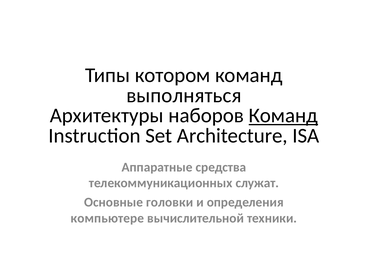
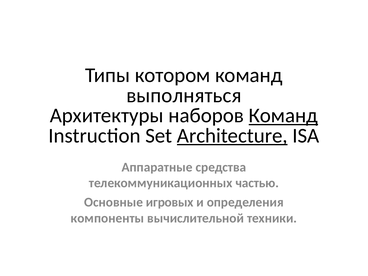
Architecture underline: none -> present (232, 136)
служат: служат -> частью (257, 183)
головки: головки -> игровых (170, 202)
компьютере: компьютере -> компоненты (107, 218)
